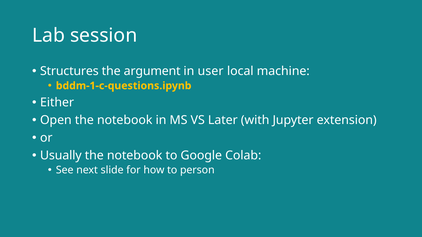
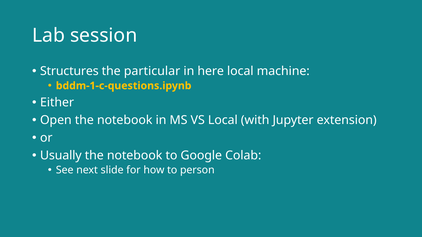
argument: argument -> particular (152, 71)
user: user -> here (211, 71)
VS Later: Later -> Local (223, 120)
